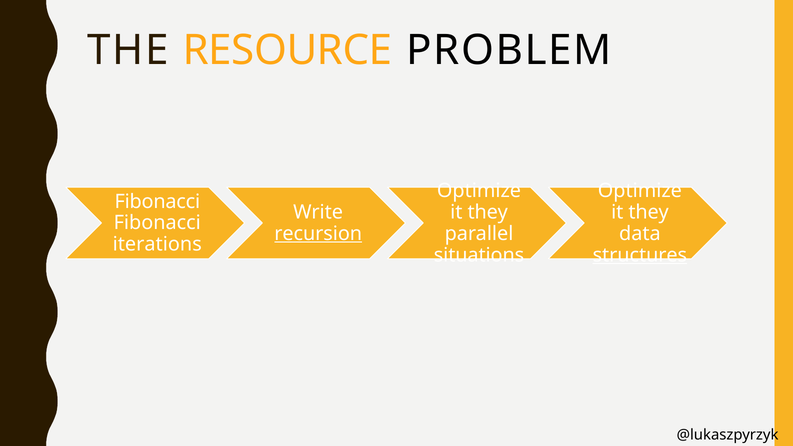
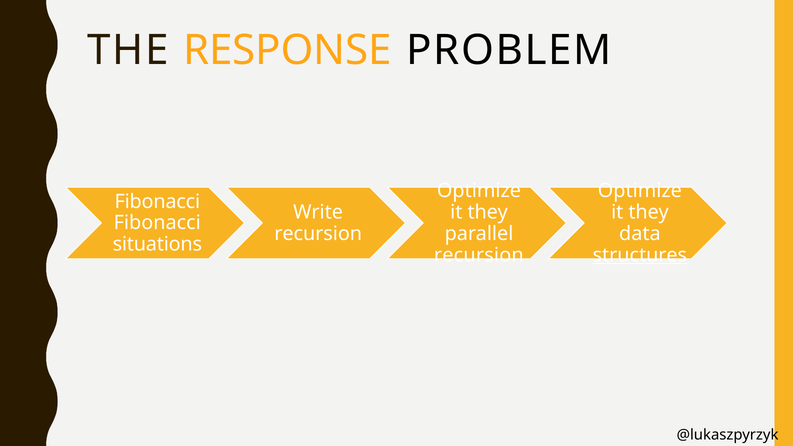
RESOURCE: RESOURCE -> RESPONSE (287, 50)
recursion underline: present -> none (318, 234)
iterations: iterations -> situations (157, 244)
situations: situations -> recursion (479, 255)
